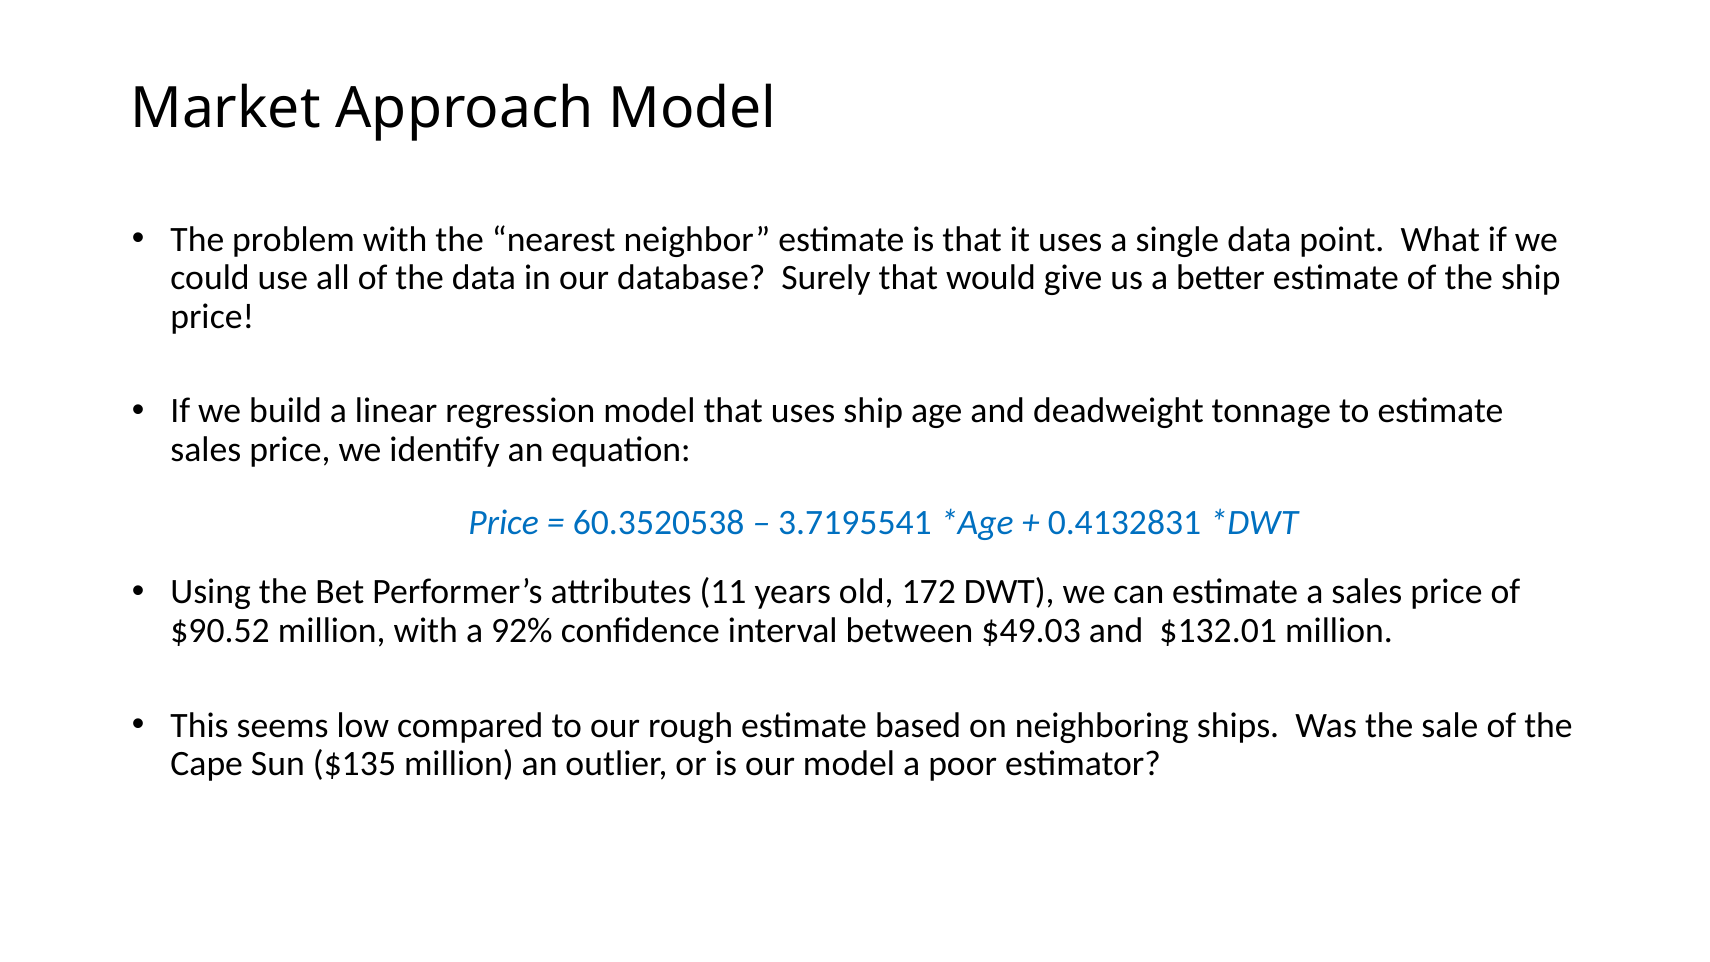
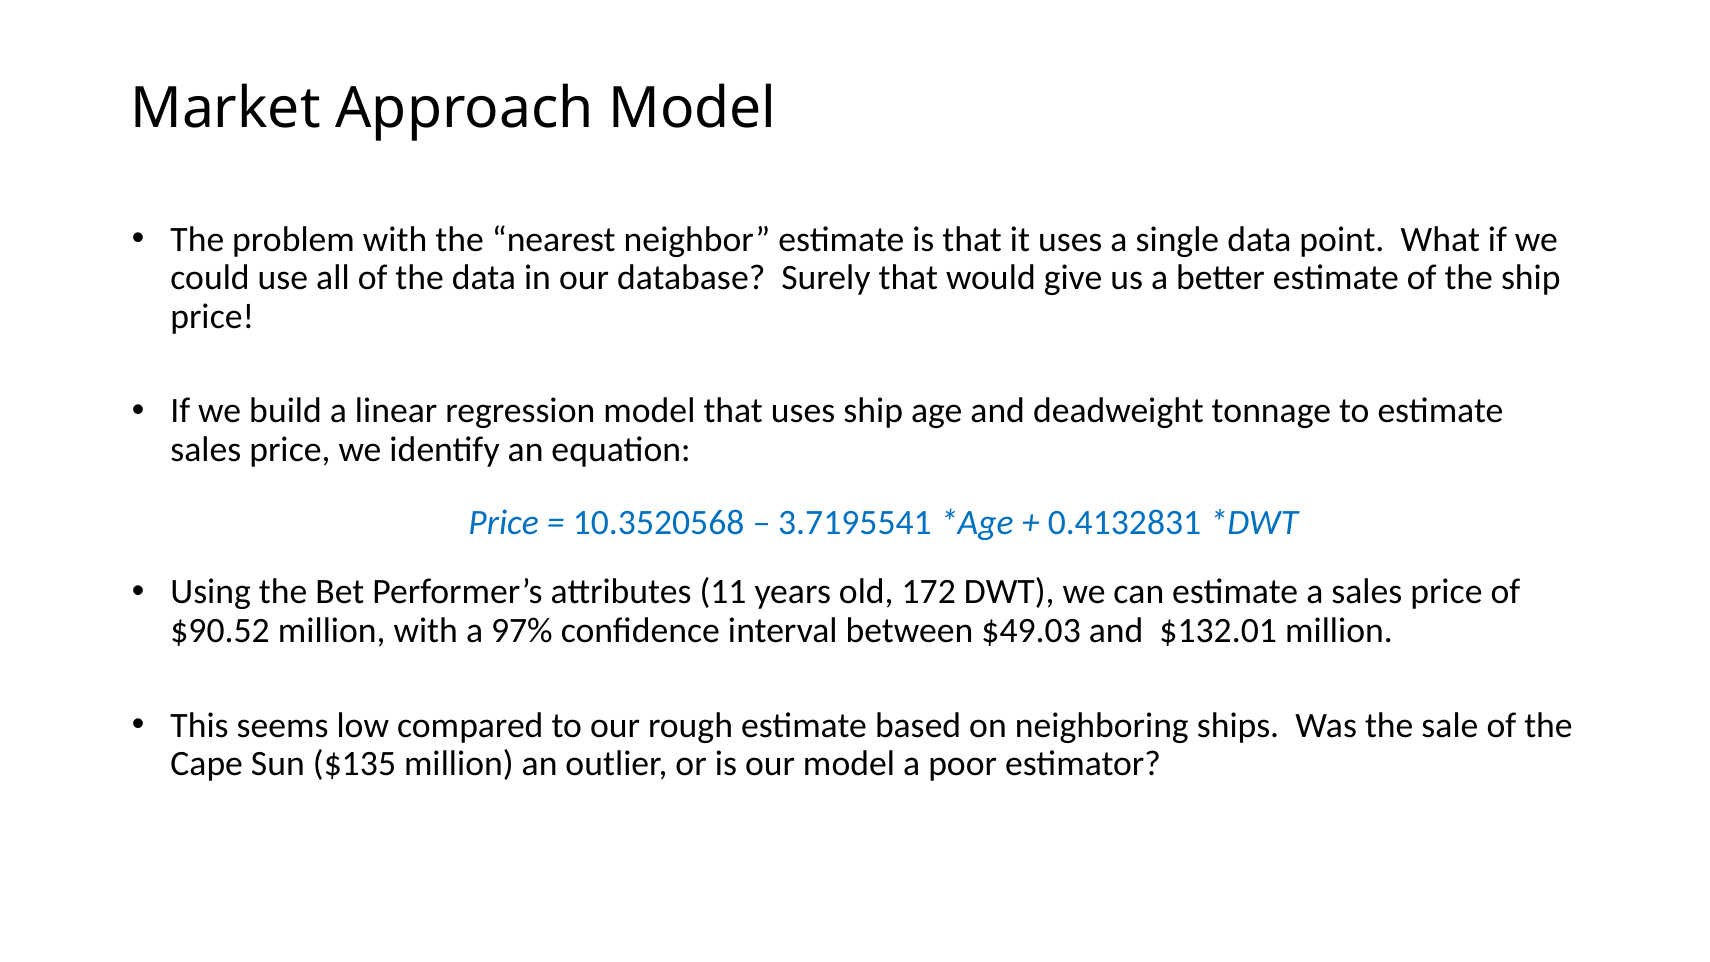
60.3520538: 60.3520538 -> 10.3520568 (659, 523)
92%: 92% -> 97% (522, 630)
